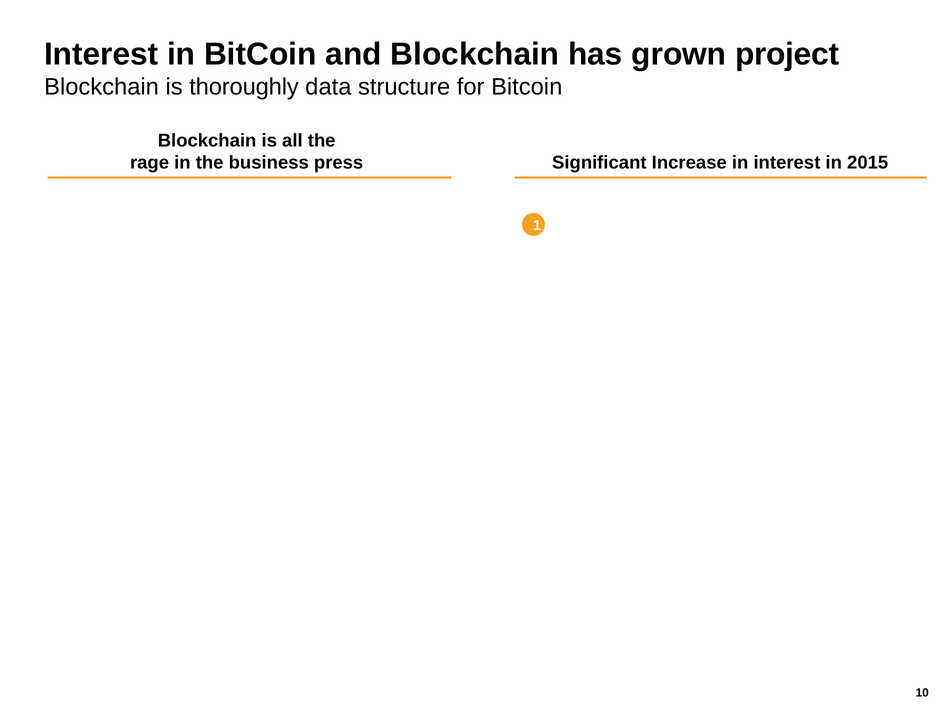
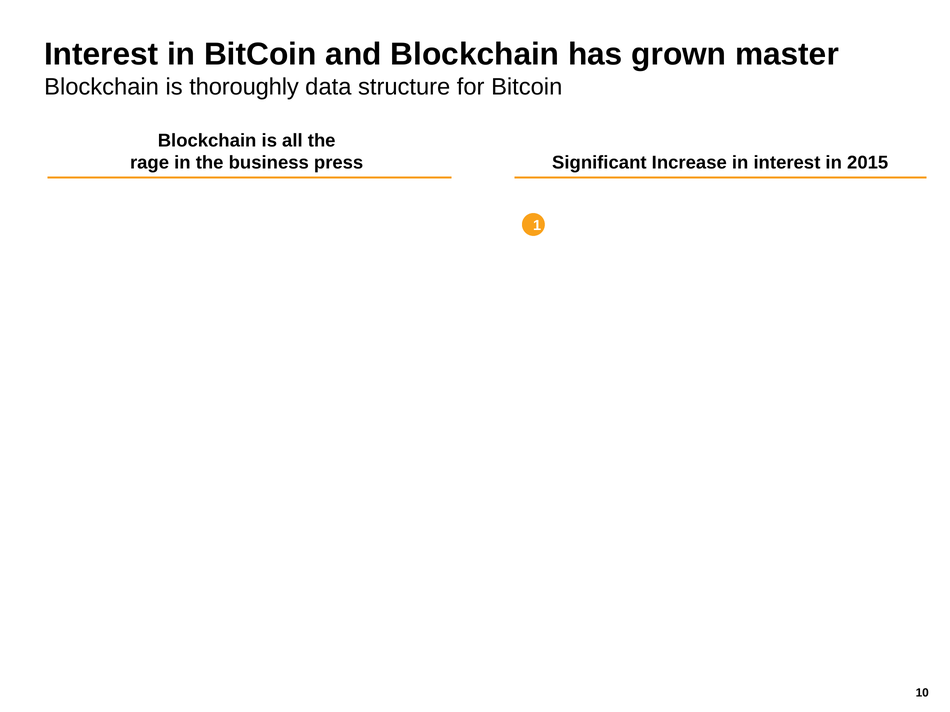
project: project -> master (787, 54)
